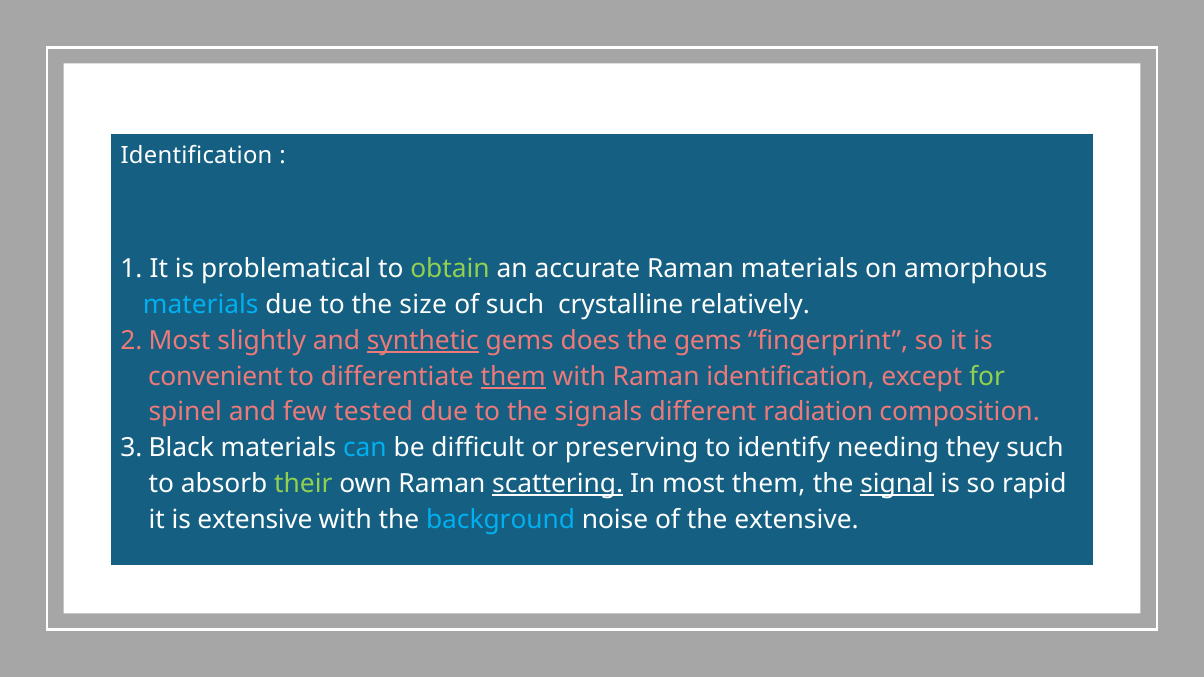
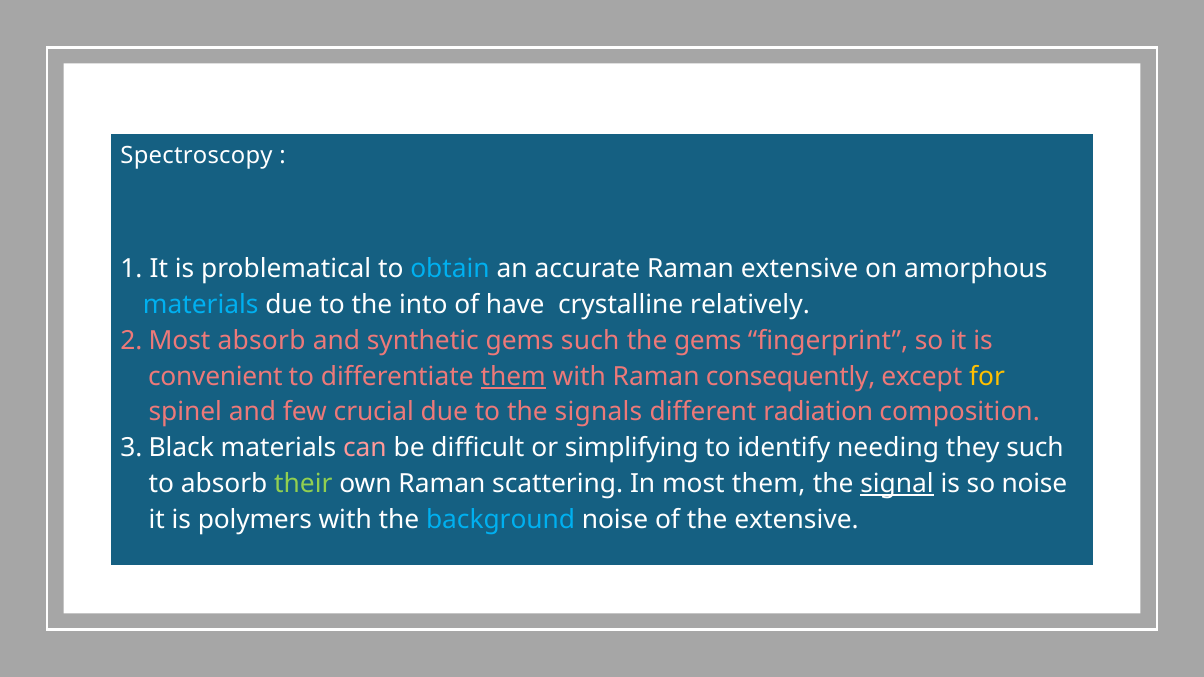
Identification: Identification -> Spectroscopy (197, 155)
obtain colour: light green -> light blue (450, 269)
Raman materials: materials -> extensive (800, 269)
size: size -> into (423, 305)
of such: such -> have (515, 305)
slightly: slightly -> absorb (262, 341)
synthetic underline: present -> none (423, 341)
gems does: does -> such (590, 341)
Raman identification: identification -> consequently (791, 377)
for colour: light green -> yellow (987, 377)
tested: tested -> crucial (374, 412)
can colour: light blue -> pink (365, 448)
preserving: preserving -> simplifying (632, 448)
scattering underline: present -> none (558, 484)
so rapid: rapid -> noise (1034, 484)
is extensive: extensive -> polymers (255, 520)
